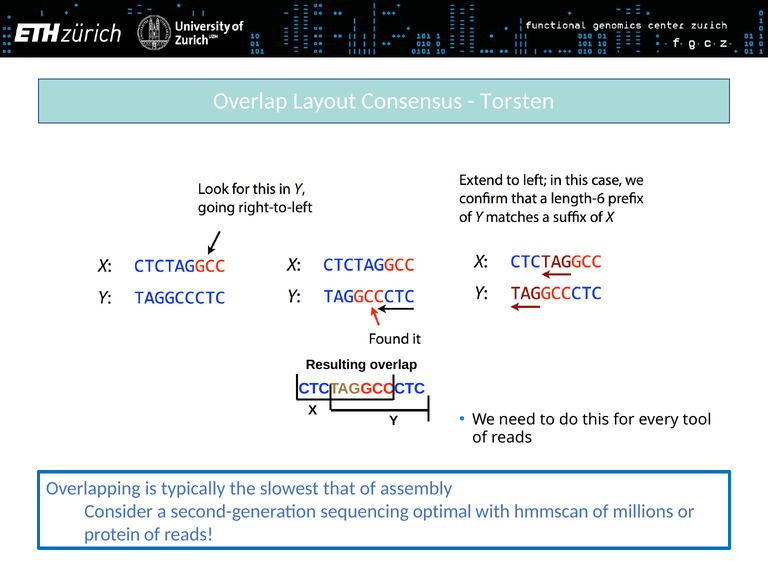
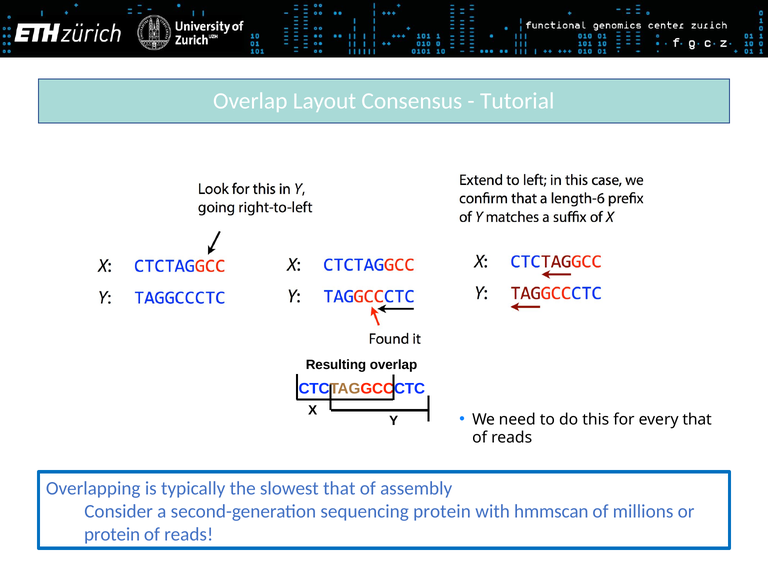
Torsten: Torsten -> Tutorial (517, 101)
every tool: tool -> that (697, 419)
sequencing optimal: optimal -> protein (442, 511)
